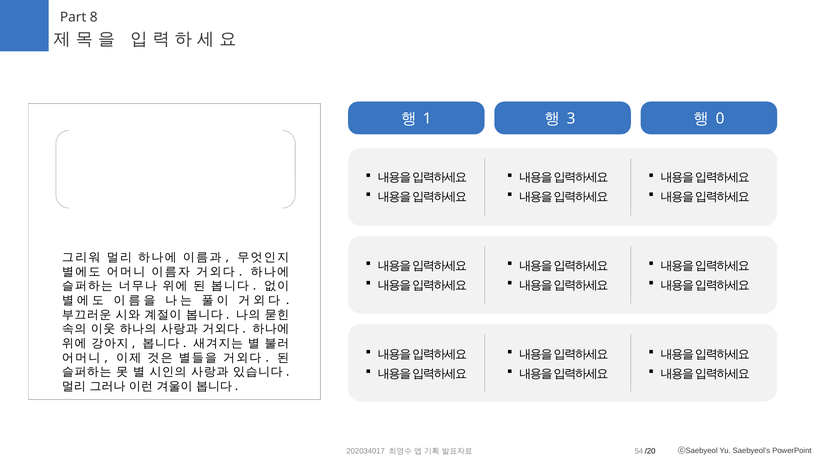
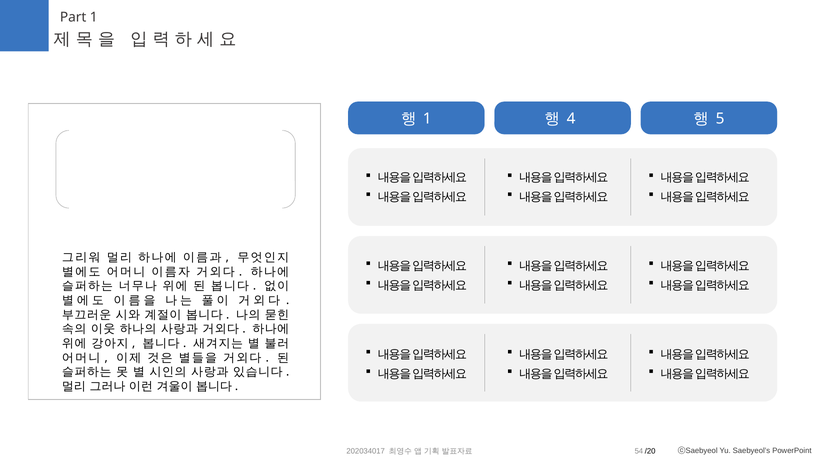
Part 8: 8 -> 1 (94, 17)
3: 3 -> 4 (571, 119)
0: 0 -> 5 (720, 119)
